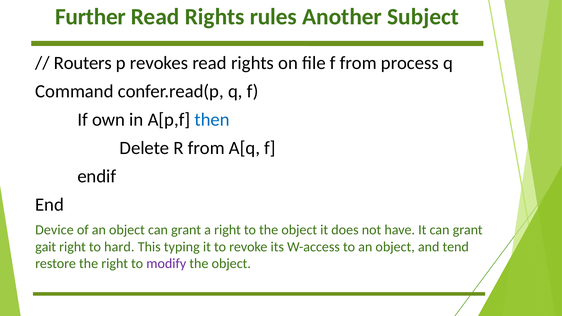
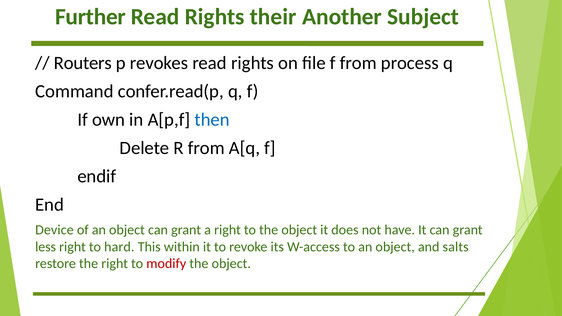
rules: rules -> their (273, 17)
gait: gait -> less (46, 247)
typing: typing -> within (182, 247)
tend: tend -> salts (456, 247)
modify colour: purple -> red (166, 264)
